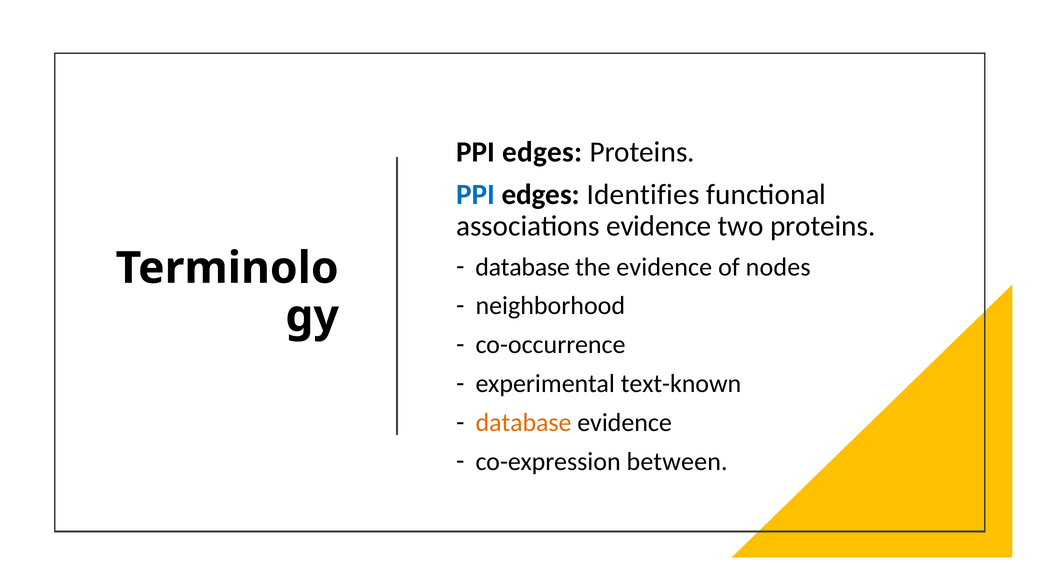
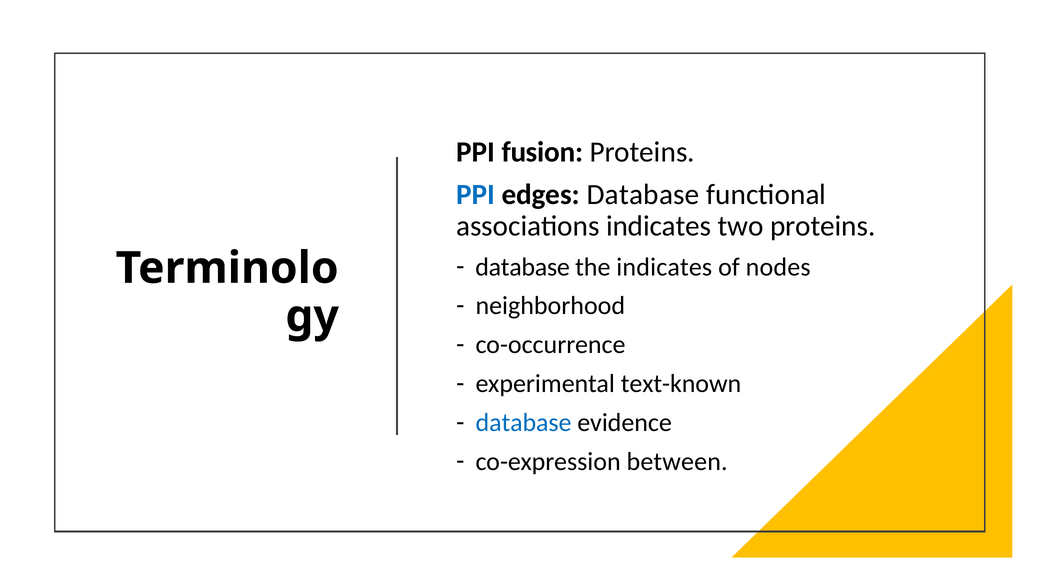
edges: edges -> fusion (542, 152)
edges Identifies: Identifies -> Database (643, 195)
associations evidence: evidence -> indicates (659, 226)
the evidence: evidence -> indicates (664, 267)
database colour: orange -> blue (524, 423)
